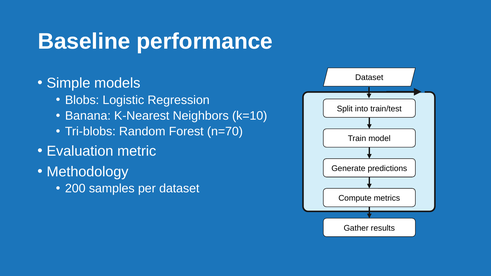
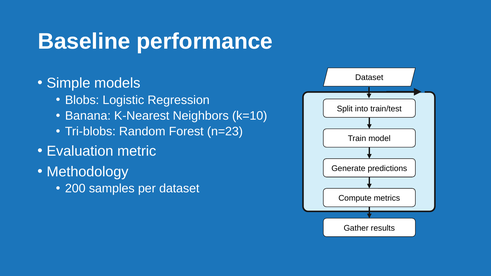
n=70: n=70 -> n=23 (225, 132)
